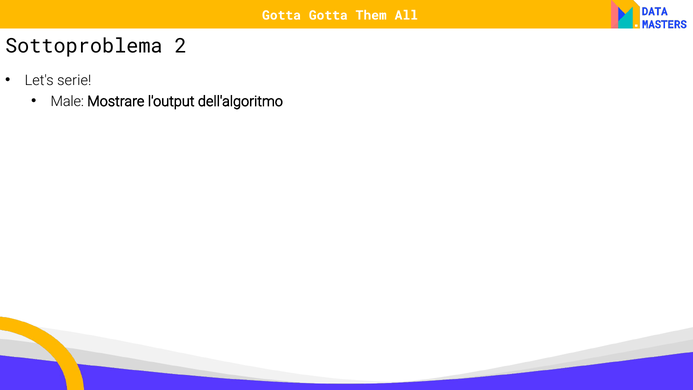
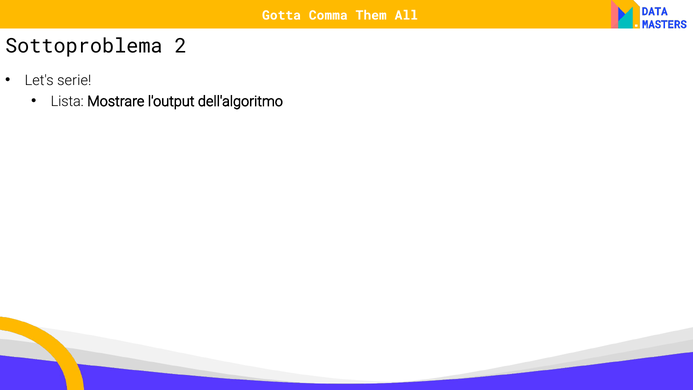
Gotta Gotta: Gotta -> Comma (328, 15)
Male: Male -> Lista (67, 101)
